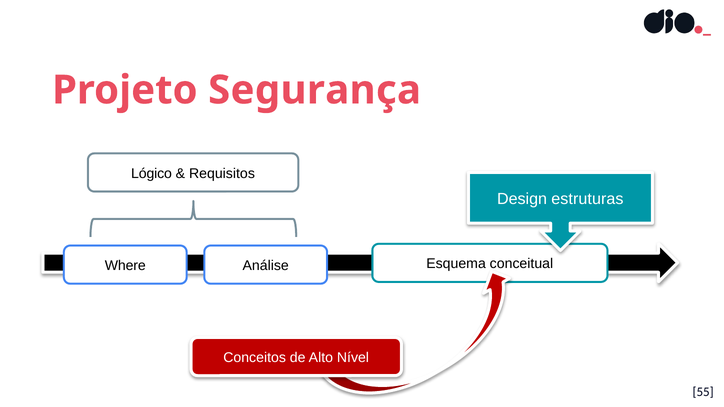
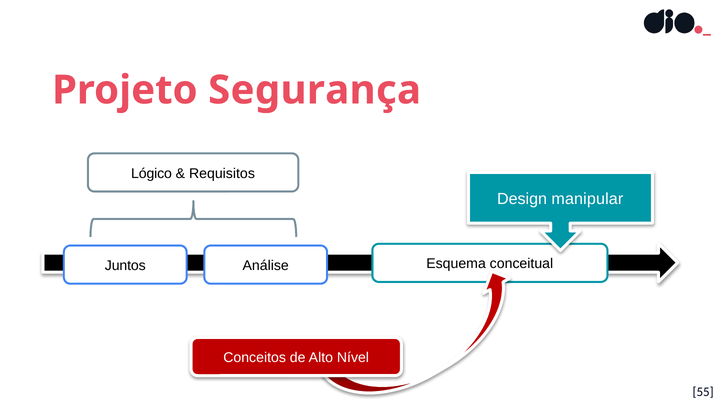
estruturas: estruturas -> manipular (587, 199)
Where: Where -> Juntos (125, 266)
